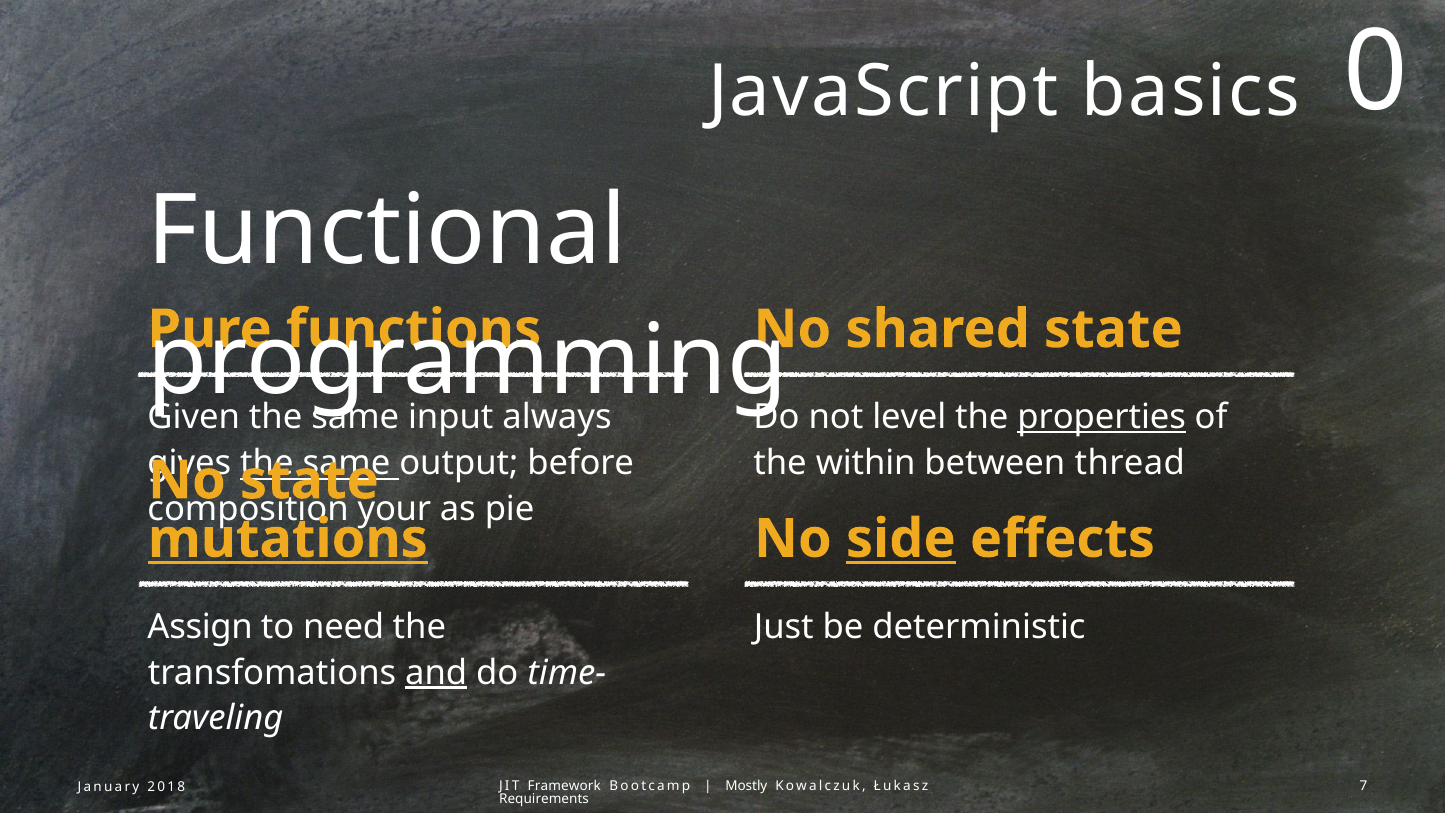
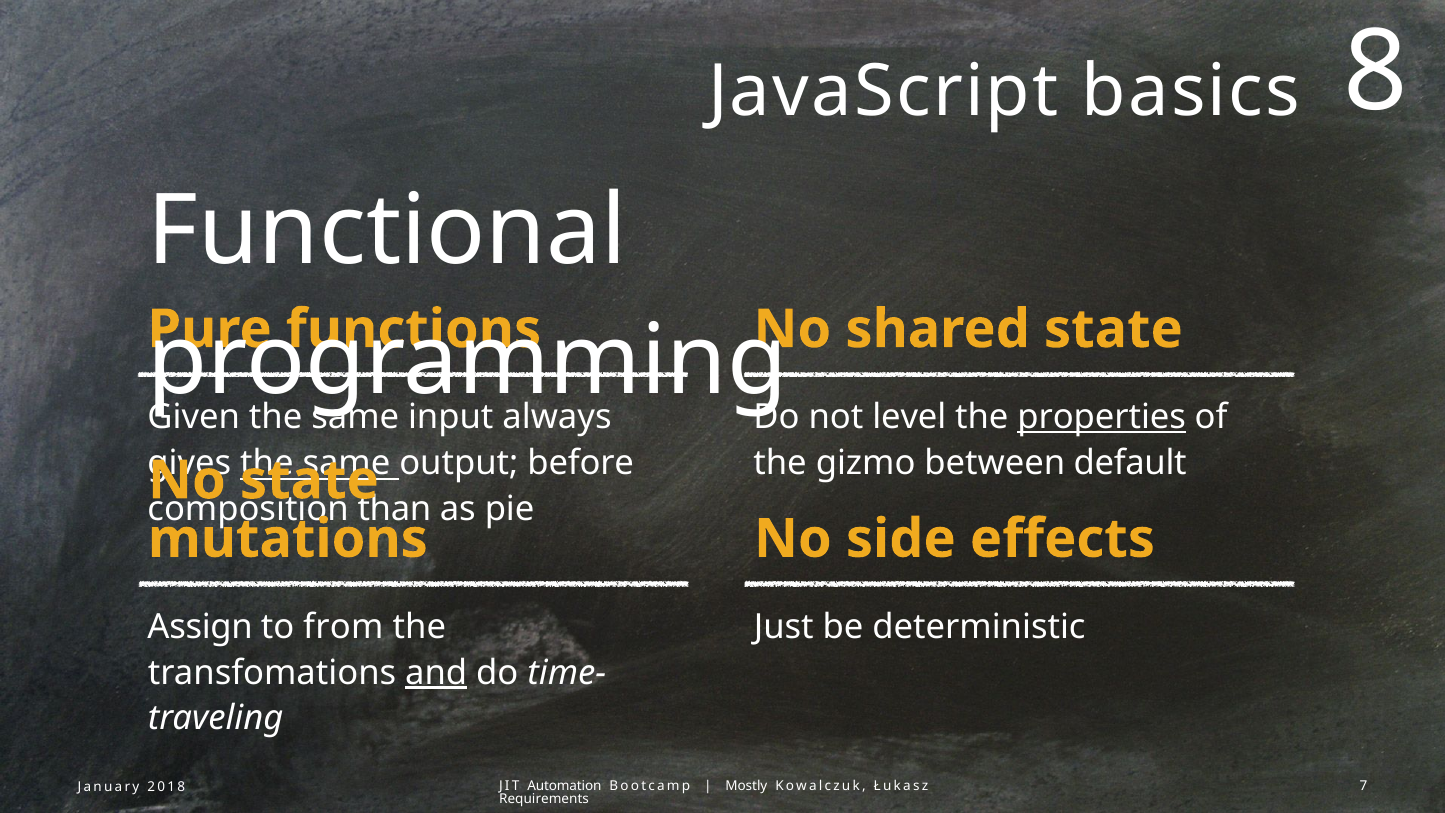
0: 0 -> 8 (1376, 73)
within: within -> gizmo (866, 463)
thread: thread -> default (1130, 463)
your: your -> than (394, 509)
mutations underline: present -> none (288, 539)
side underline: present -> none (901, 539)
need: need -> from (343, 627)
Framework: Framework -> Automation (564, 786)
